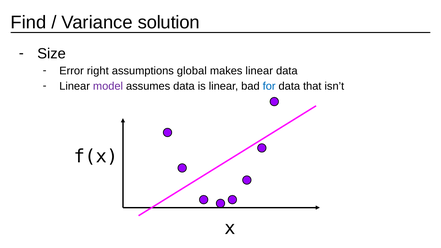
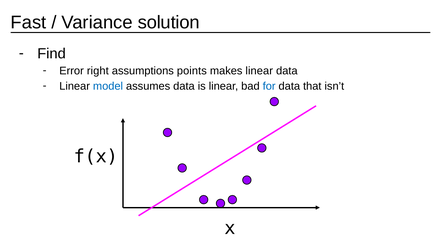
Find: Find -> Fast (28, 22)
Size: Size -> Find (52, 54)
global: global -> points (192, 71)
model colour: purple -> blue (108, 86)
